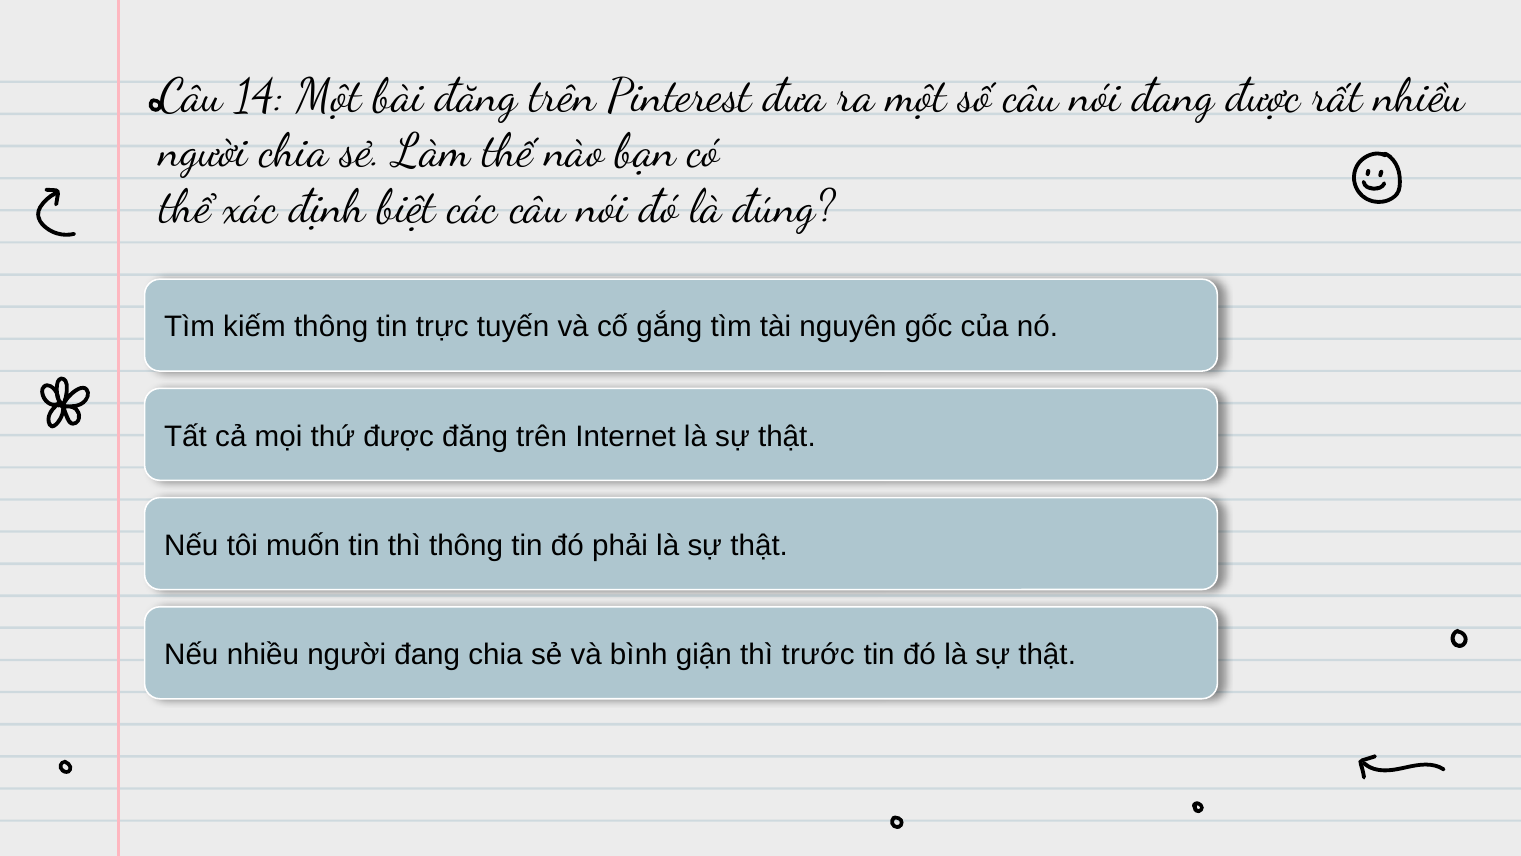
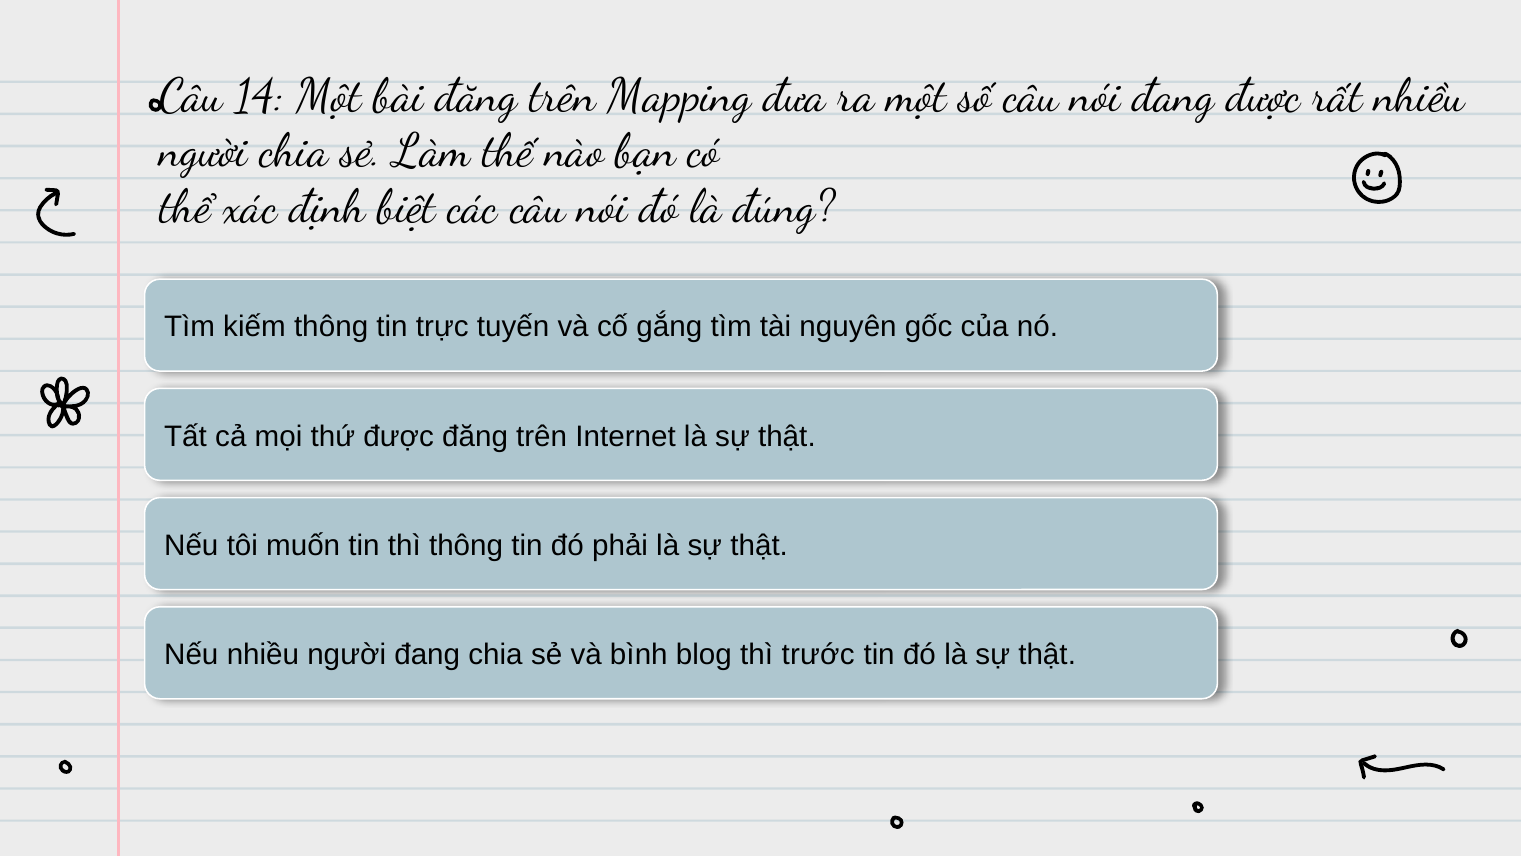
Pinterest: Pinterest -> Mapping (680, 95)
giận: giận -> blog (704, 655)
